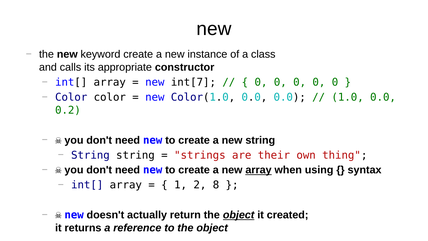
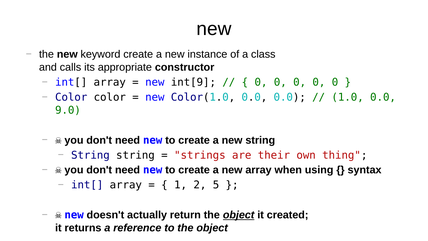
int[7: int[7 -> int[9 (193, 82)
0.2: 0.2 -> 9.0 (68, 110)
array underline: present -> none (259, 170)
8: 8 -> 5 (216, 185)
